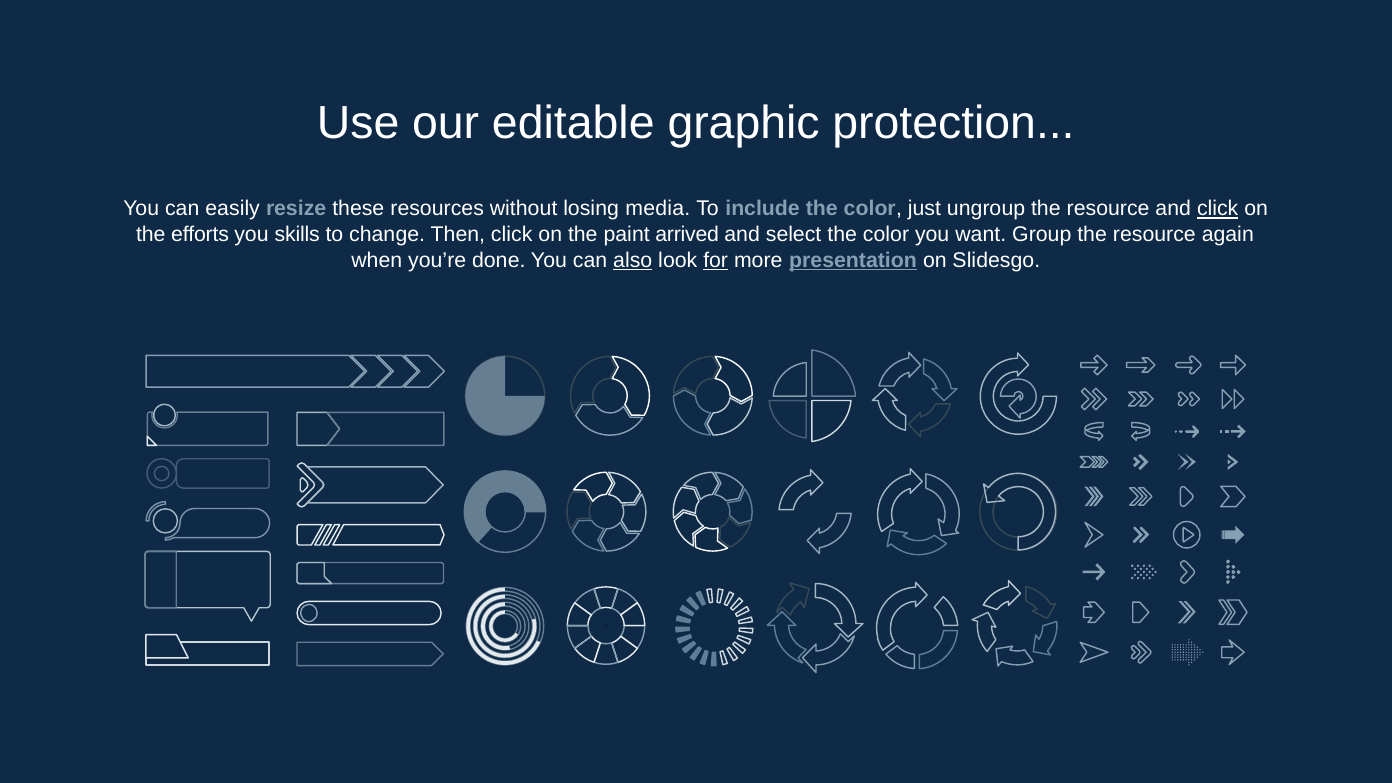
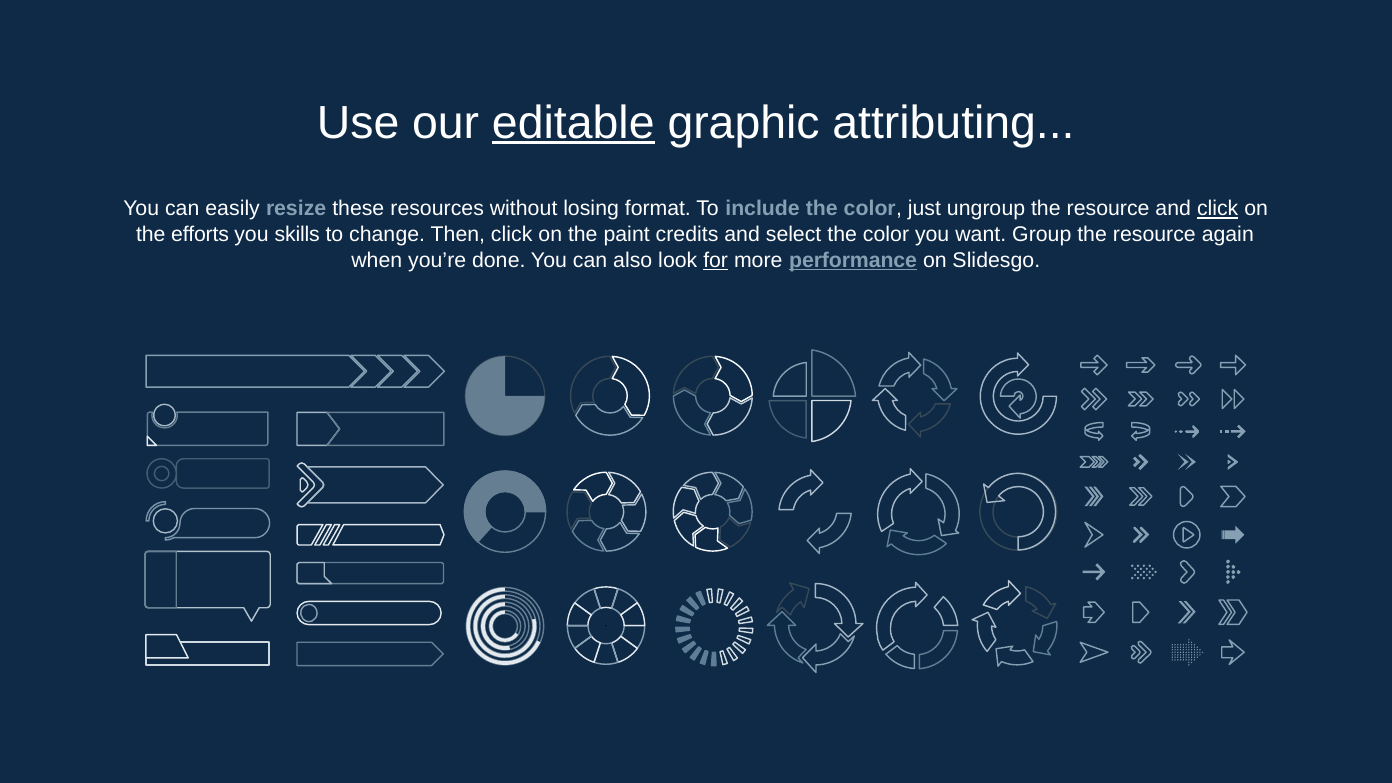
editable underline: none -> present (573, 123)
protection: protection -> attributing (953, 123)
media: media -> format (658, 209)
arrived: arrived -> credits (687, 235)
also underline: present -> none (633, 260)
presentation: presentation -> performance (853, 260)
